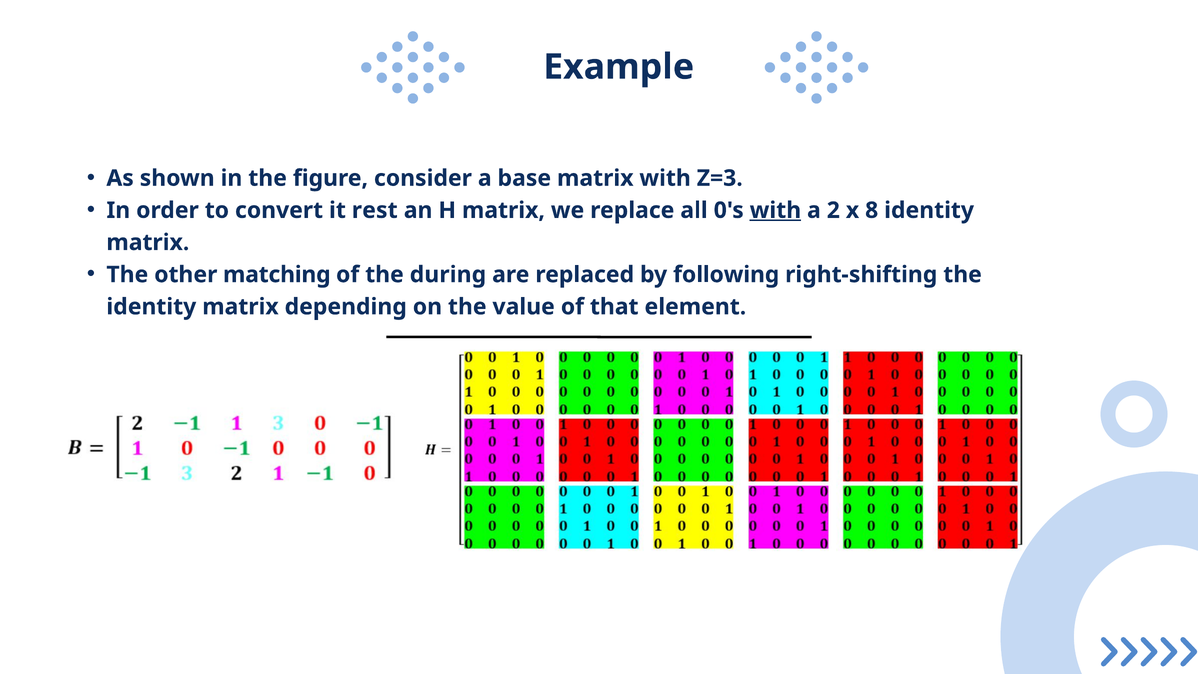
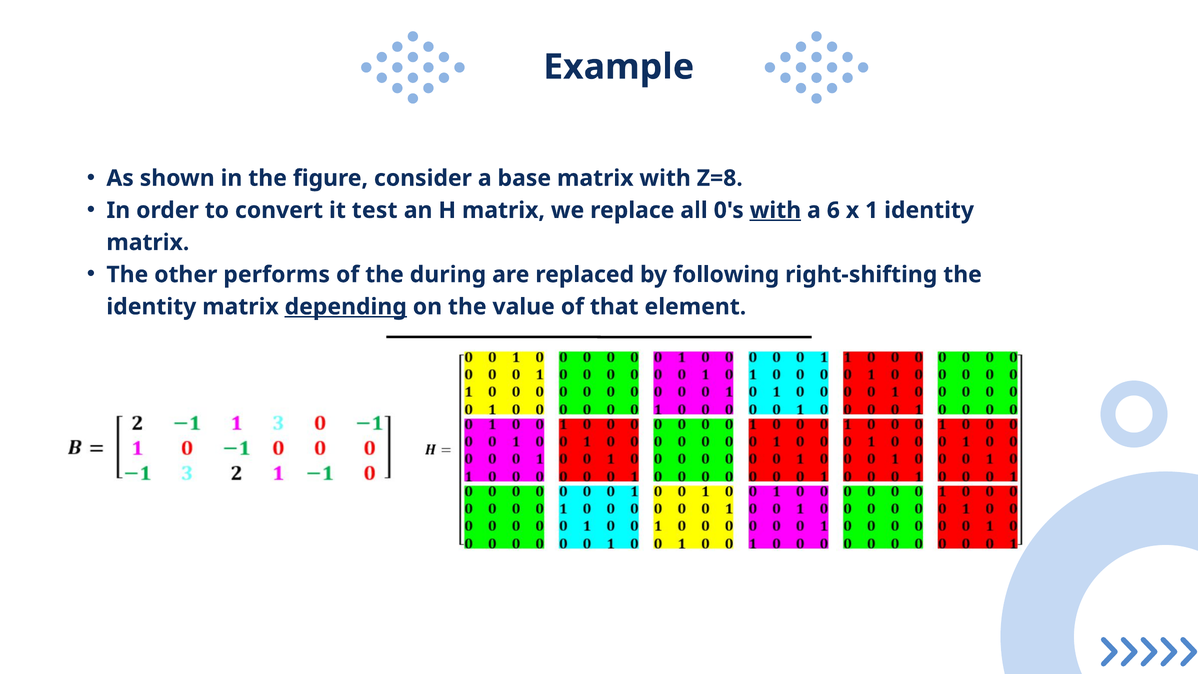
Z=3: Z=3 -> Z=8 (720, 178)
rest: rest -> test (375, 210)
2: 2 -> 6 (833, 210)
8: 8 -> 1 (872, 210)
matching: matching -> performs (277, 275)
depending underline: none -> present (346, 307)
